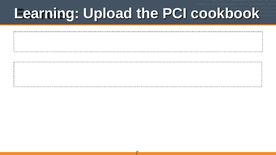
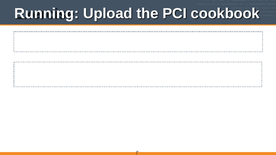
Learning: Learning -> Running (47, 14)
